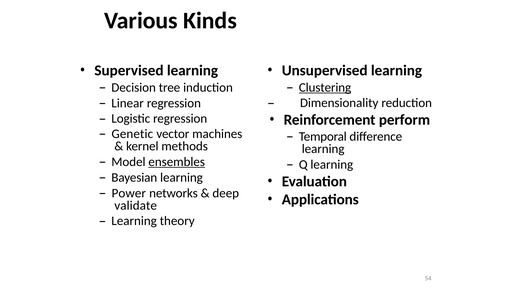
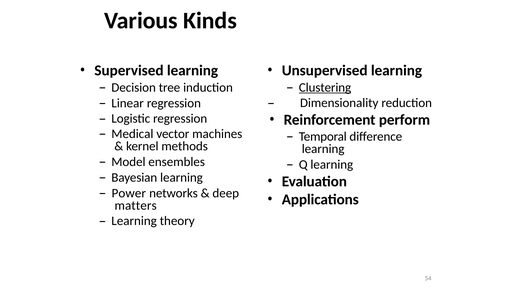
Genetic: Genetic -> Medical (132, 134)
ensembles underline: present -> none (177, 162)
validate: validate -> matters (136, 206)
